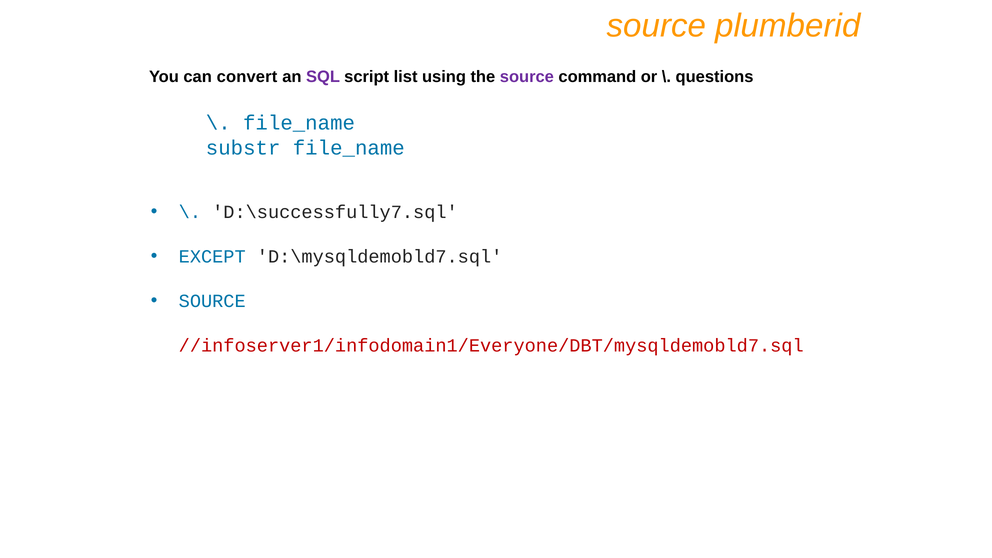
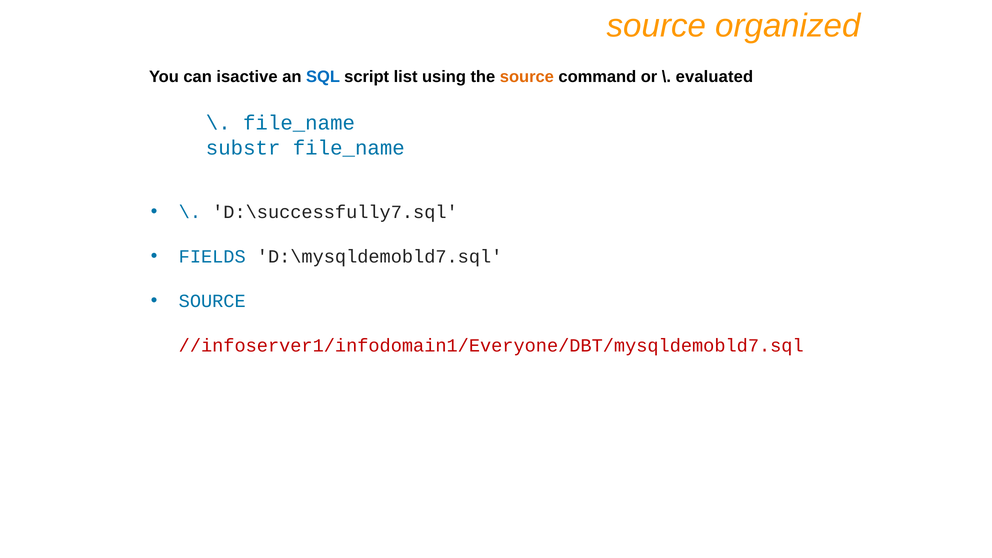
plumberid: plumberid -> organized (788, 26)
convert: convert -> isactive (247, 77)
SQL colour: purple -> blue (323, 77)
source colour: purple -> orange (527, 77)
questions: questions -> evaluated (714, 77)
EXCEPT: EXCEPT -> FIELDS (212, 257)
